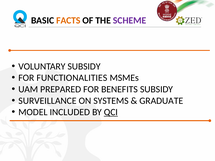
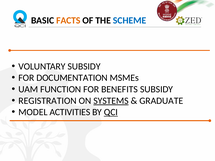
SCHEME colour: purple -> blue (130, 20)
FUNCTIONALITIES: FUNCTIONALITIES -> DOCUMENTATION (72, 78)
PREPARED: PREPARED -> FUNCTION (61, 89)
SURVEILLANCE: SURVEILLANCE -> REGISTRATION (48, 101)
SYSTEMS underline: none -> present (111, 101)
INCLUDED: INCLUDED -> ACTIVITIES (70, 112)
